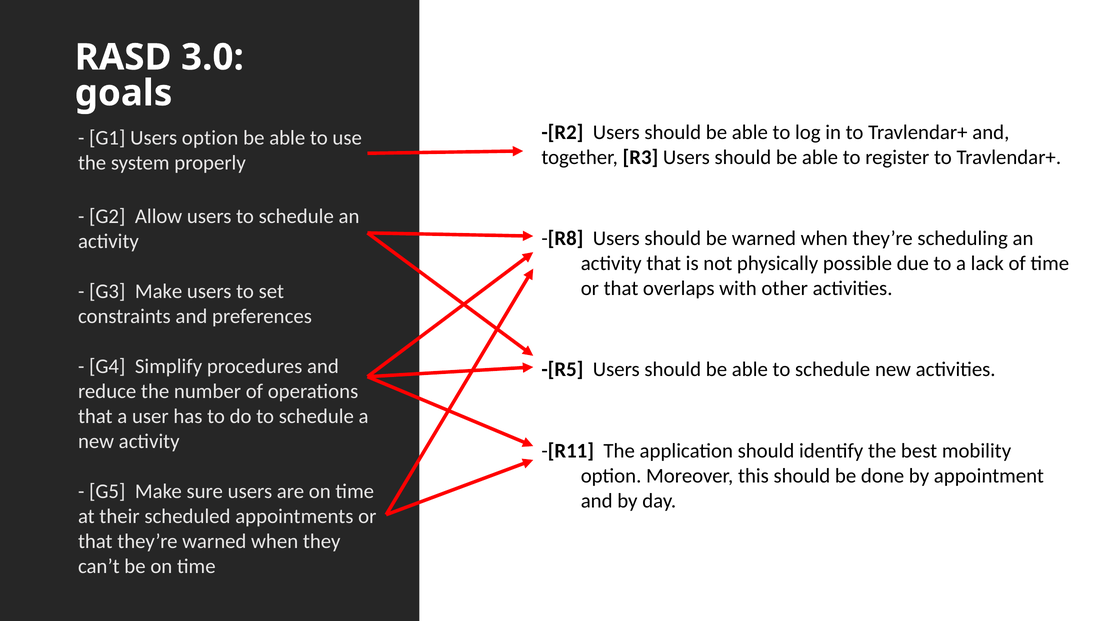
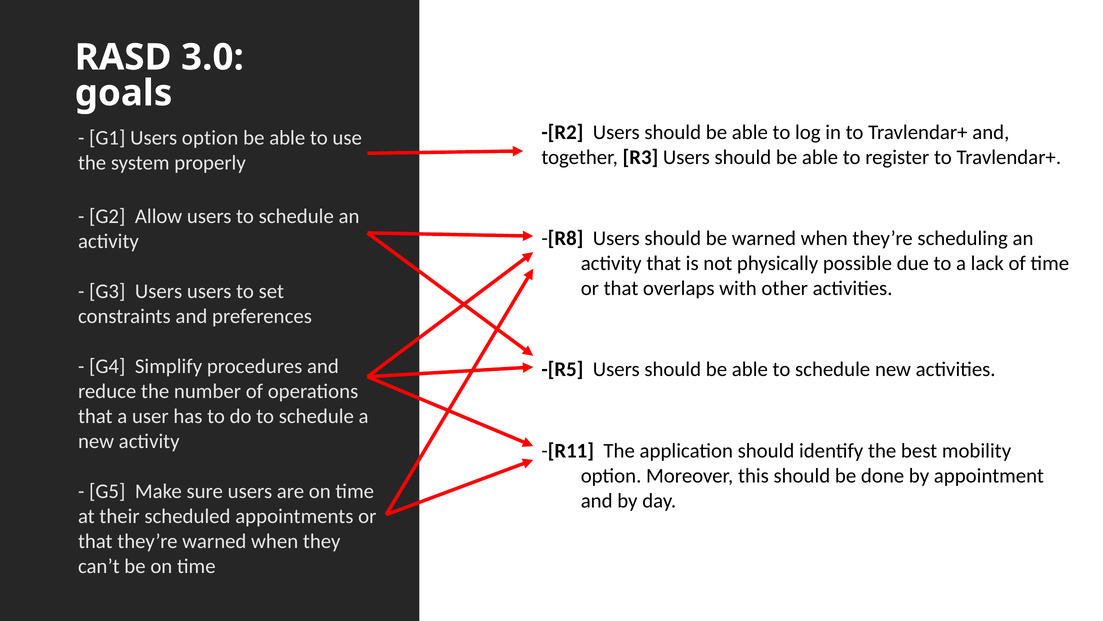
G3 Make: Make -> Users (159, 291)
